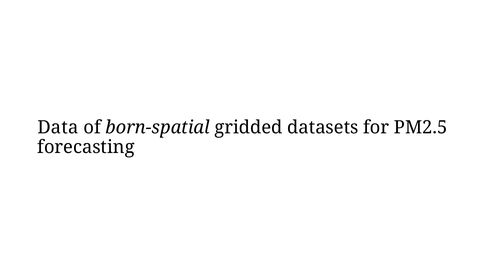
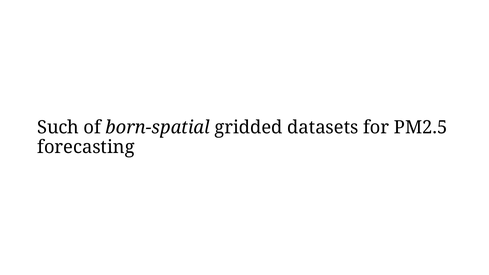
Data: Data -> Such (58, 127)
